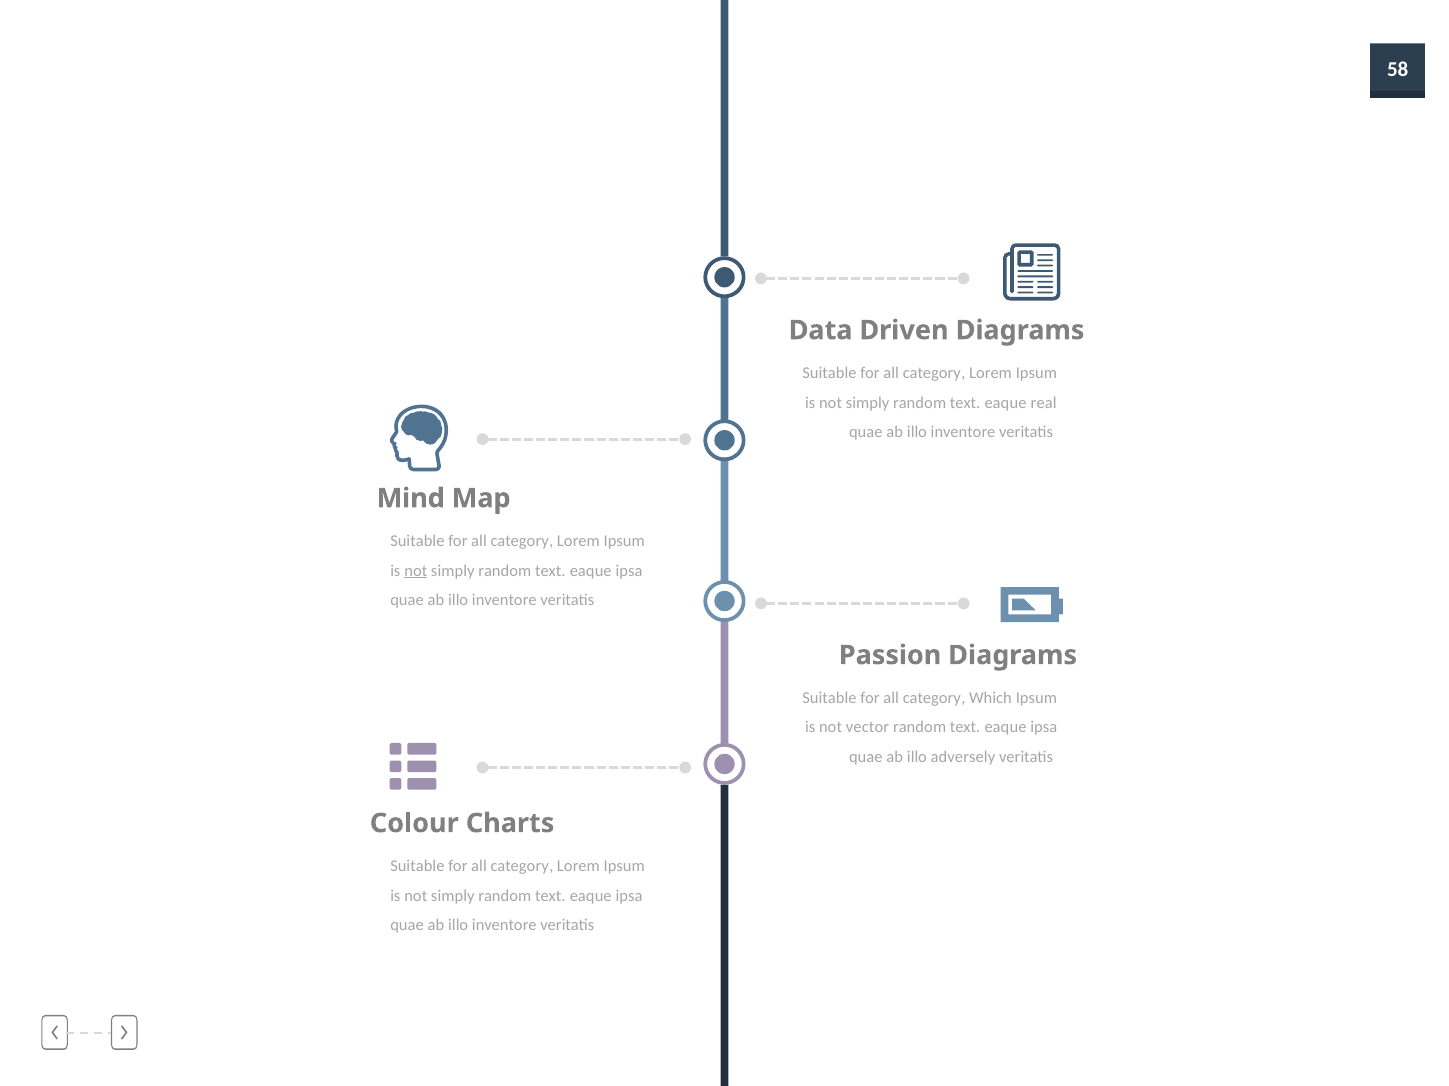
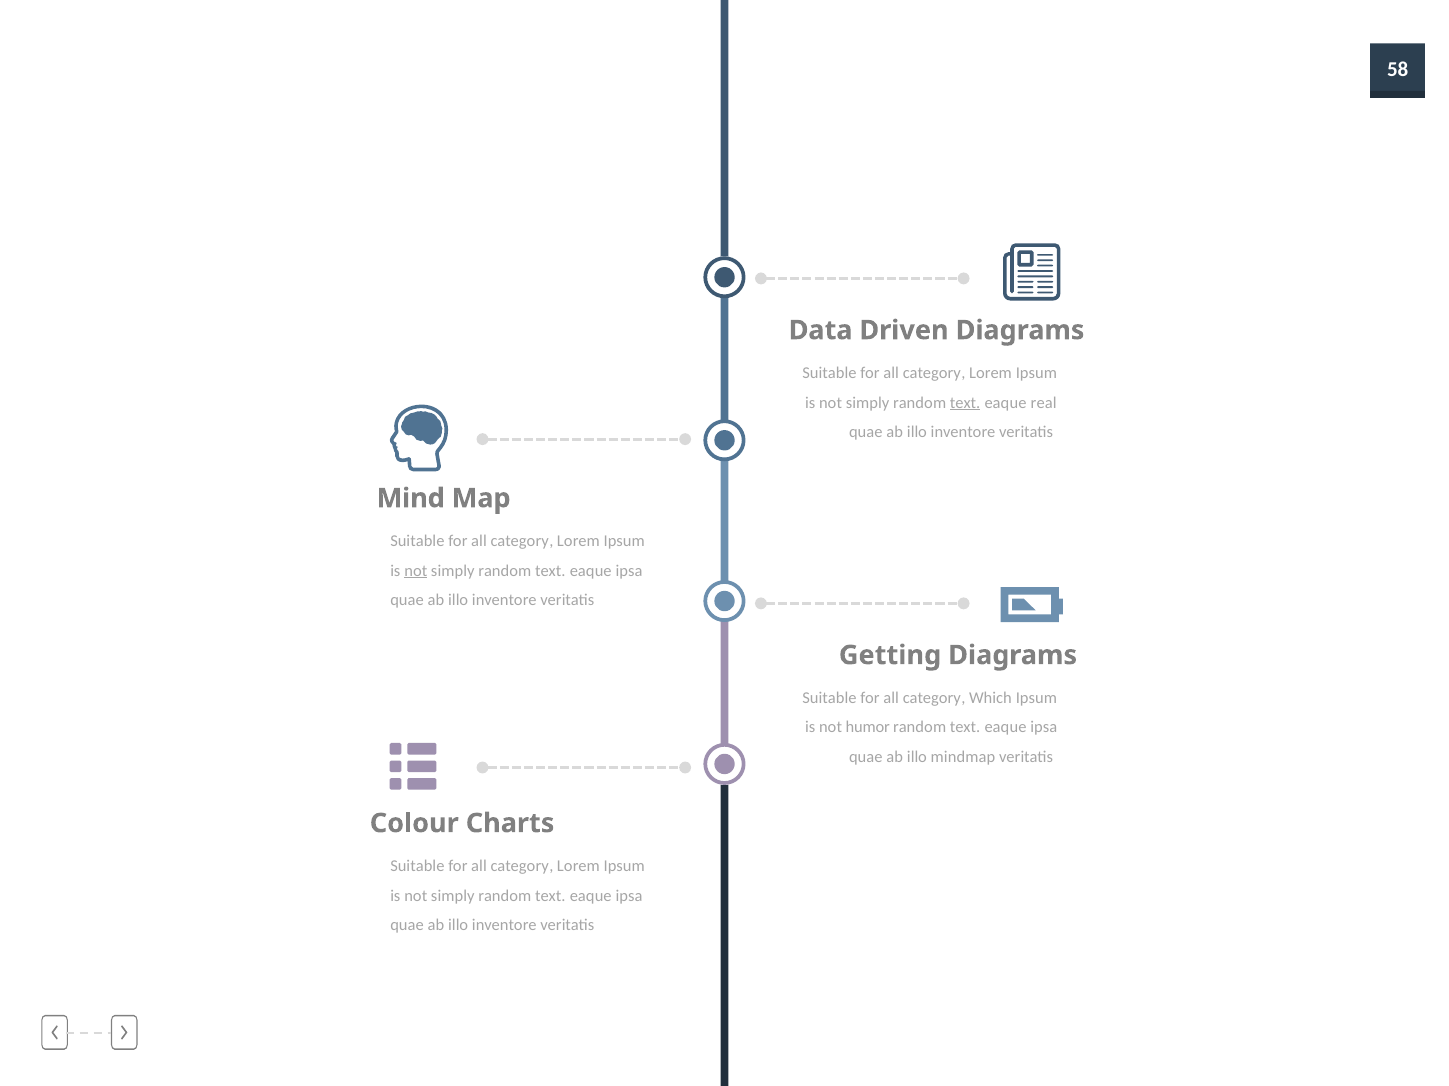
text underline: none -> present (965, 403)
Passion: Passion -> Getting (890, 656)
vector: vector -> humor (868, 728)
adversely: adversely -> mindmap (963, 758)
